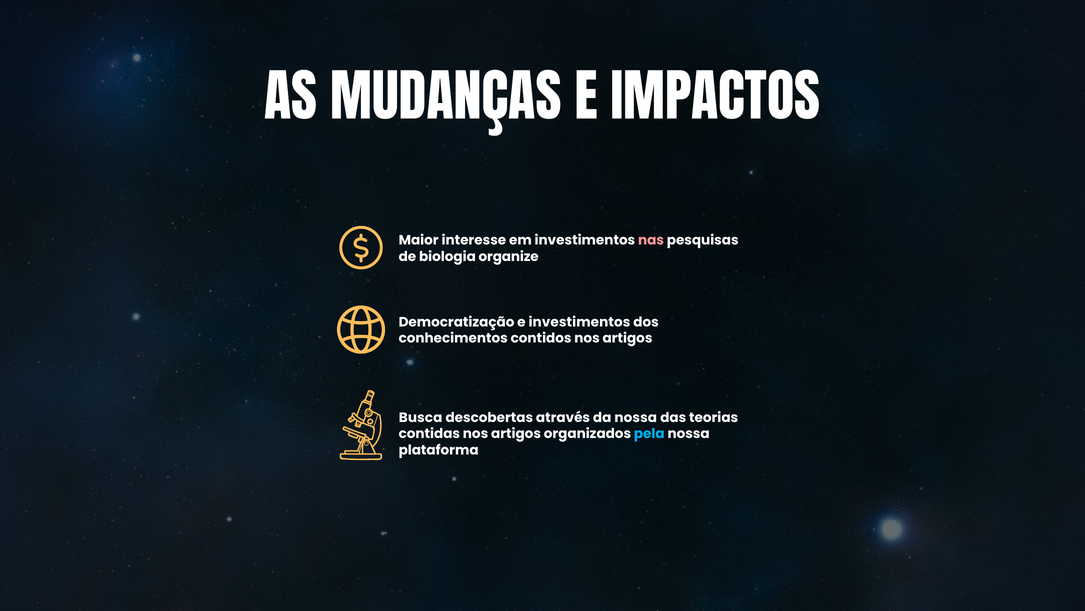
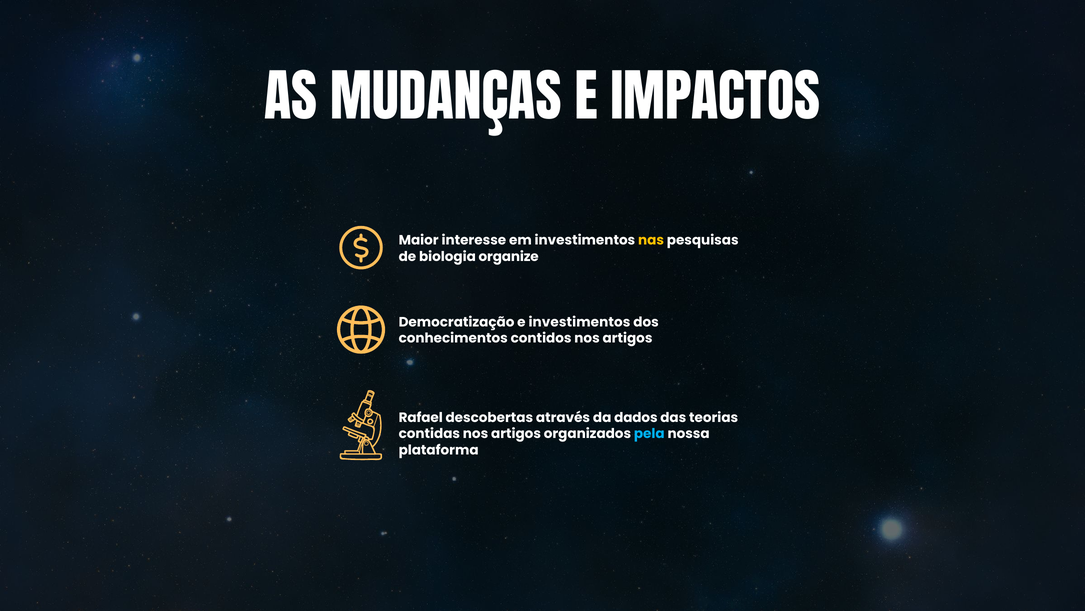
nas colour: pink -> yellow (651, 240)
Busca: Busca -> Rafael (421, 417)
da nossa: nossa -> dados (636, 417)
